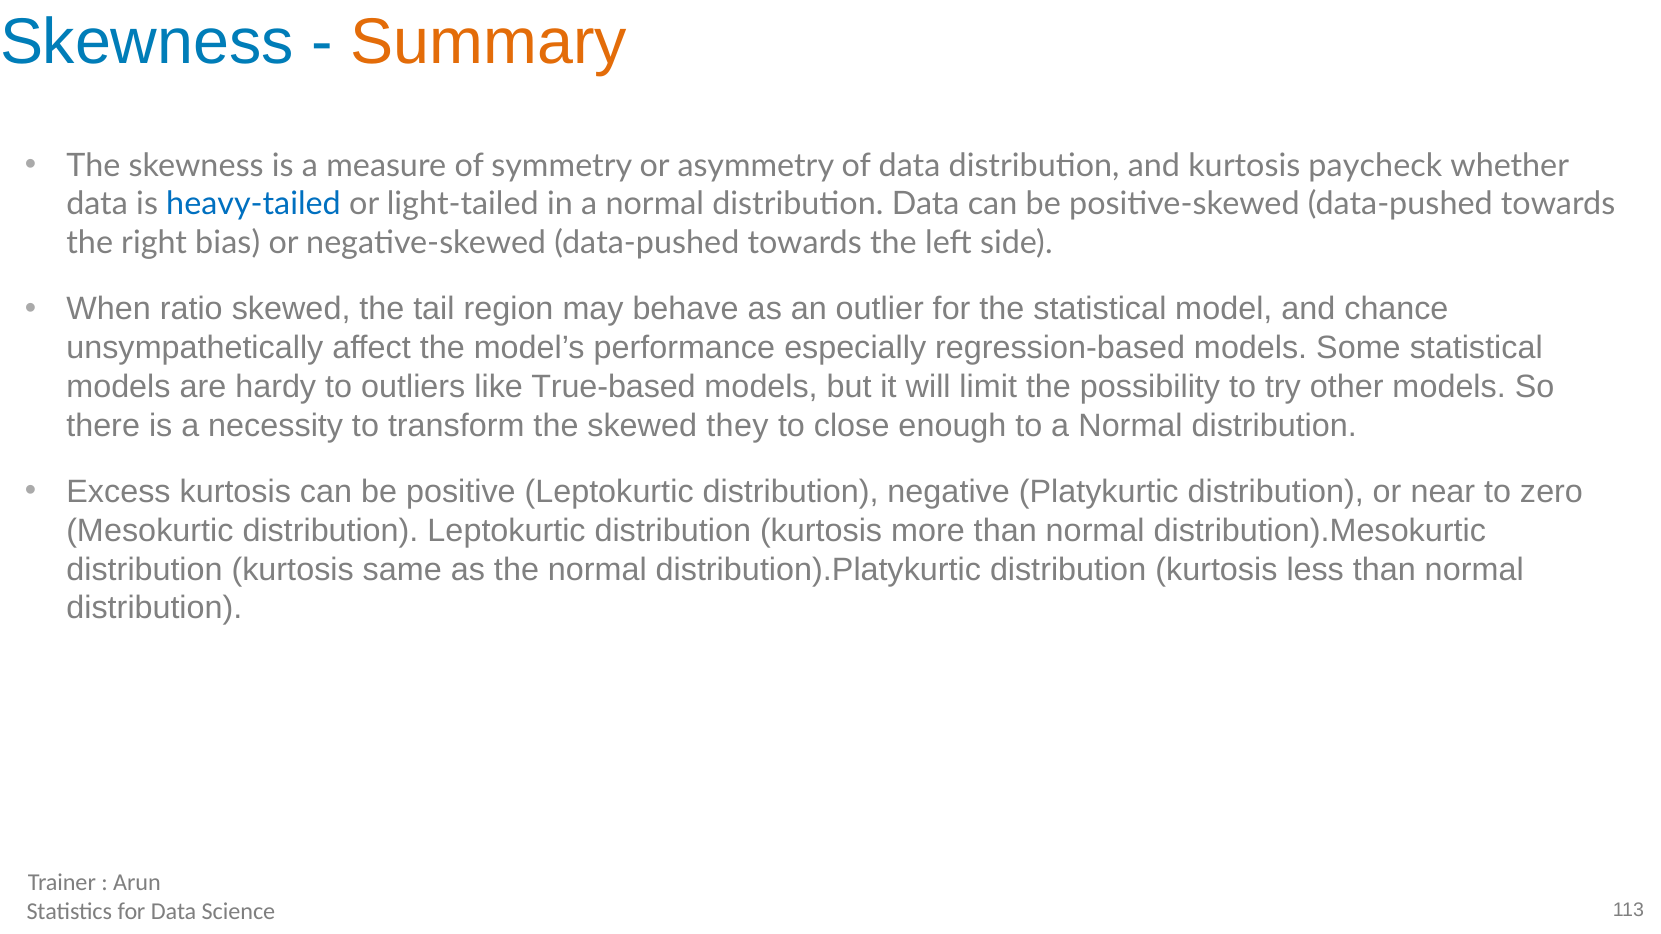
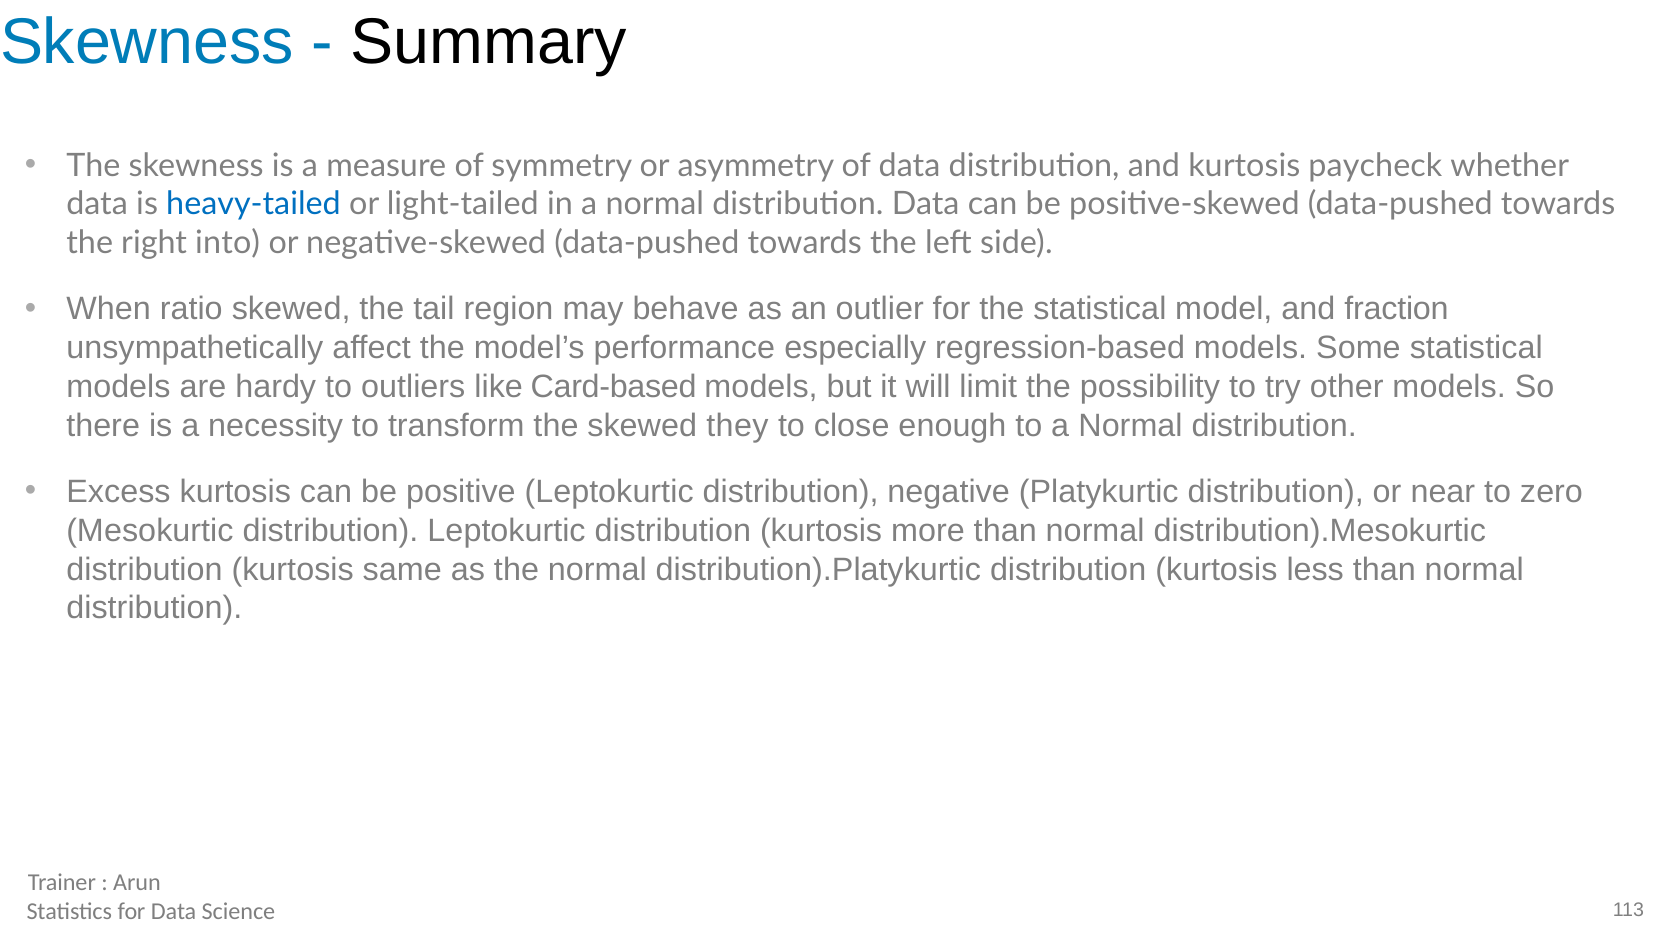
Summary colour: orange -> black (489, 43)
bias: bias -> into (228, 243)
chance: chance -> fraction (1397, 309)
True-based: True-based -> Card-based (614, 387)
